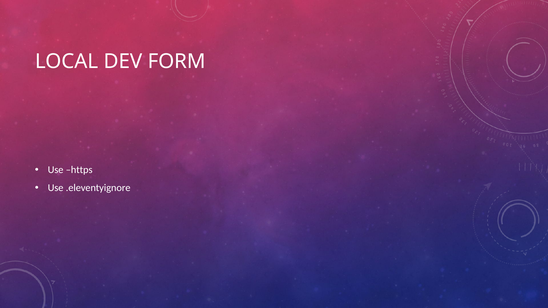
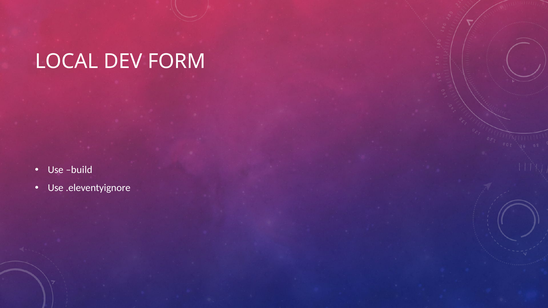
https: https -> build (79, 170)
